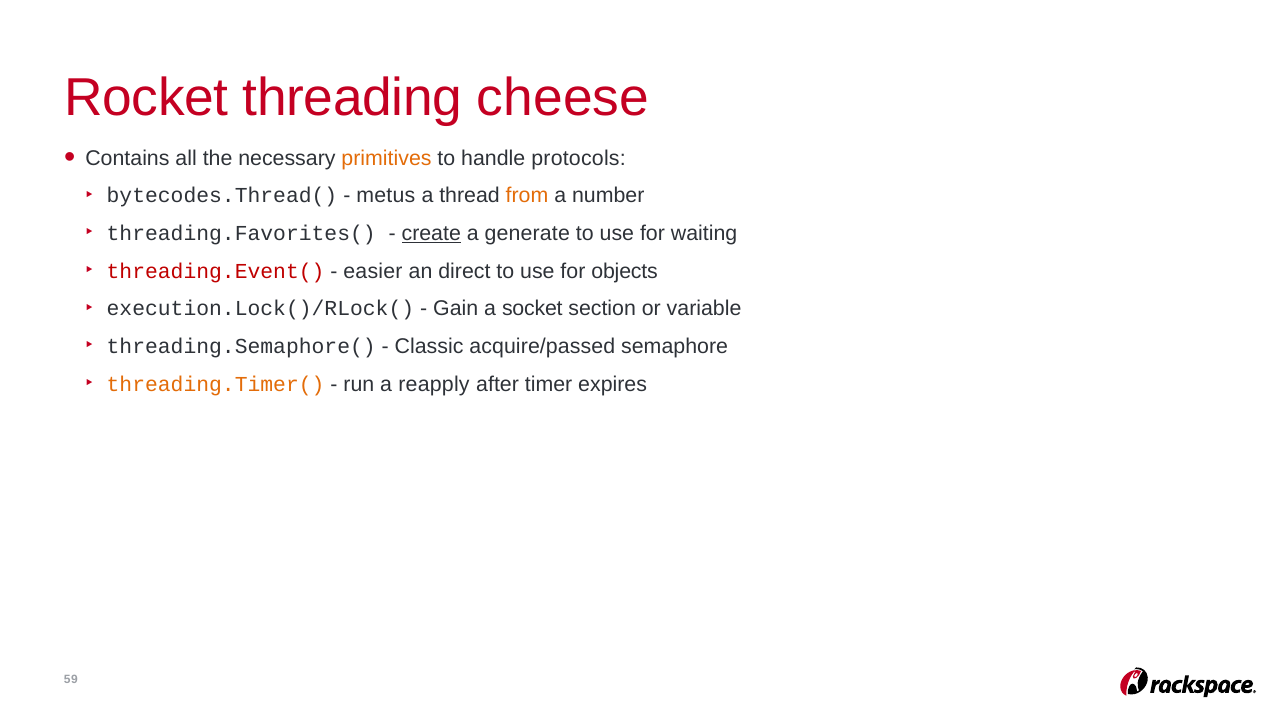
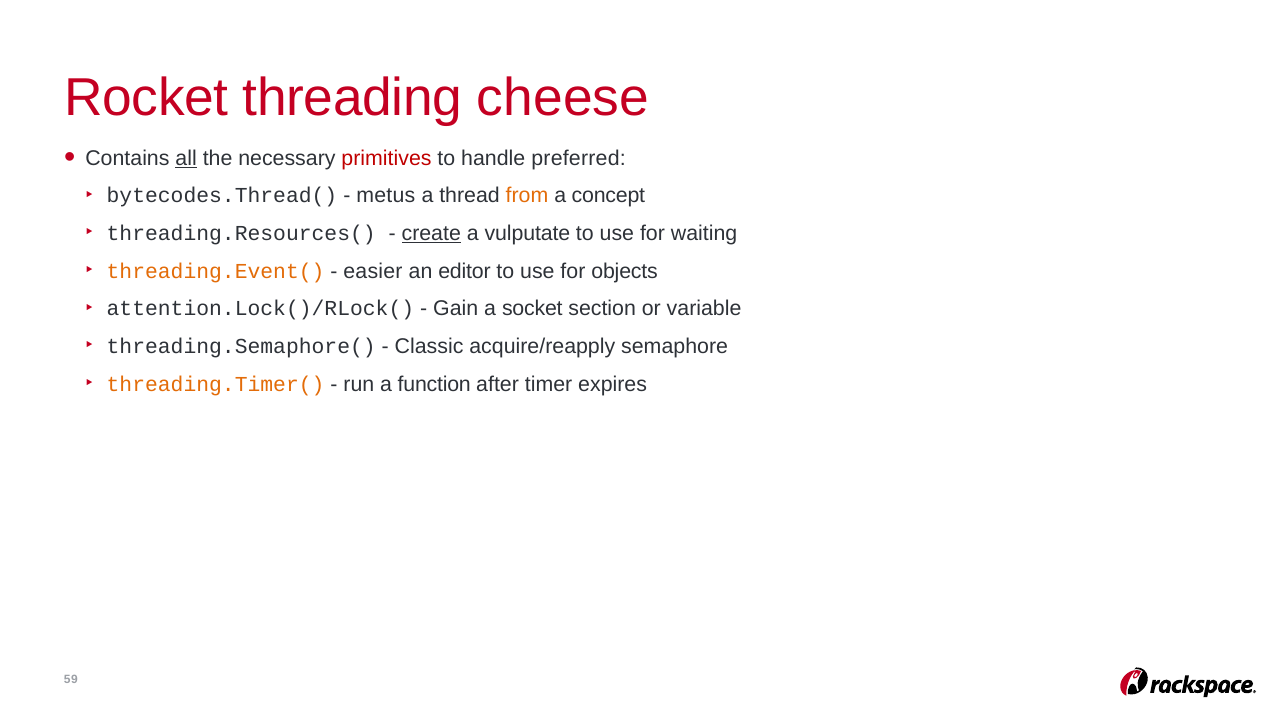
all underline: none -> present (186, 158)
primitives colour: orange -> red (387, 158)
protocols: protocols -> preferred (579, 158)
number: number -> concept (608, 196)
threading.Favorites(: threading.Favorites( -> threading.Resources( (241, 234)
generate: generate -> vulputate (527, 234)
threading.Event( colour: red -> orange (216, 271)
direct: direct -> editor (464, 271)
execution.Lock()/RLock(: execution.Lock()/RLock( -> attention.Lock()/RLock( (260, 309)
acquire/passed: acquire/passed -> acquire/reapply (542, 347)
reapply: reapply -> function (434, 384)
